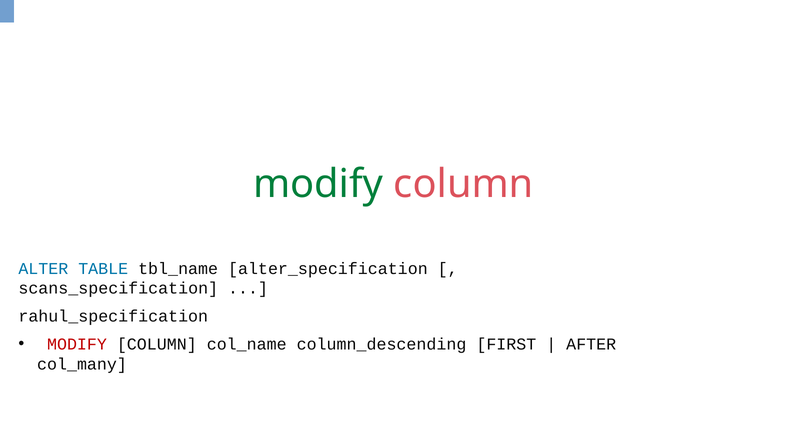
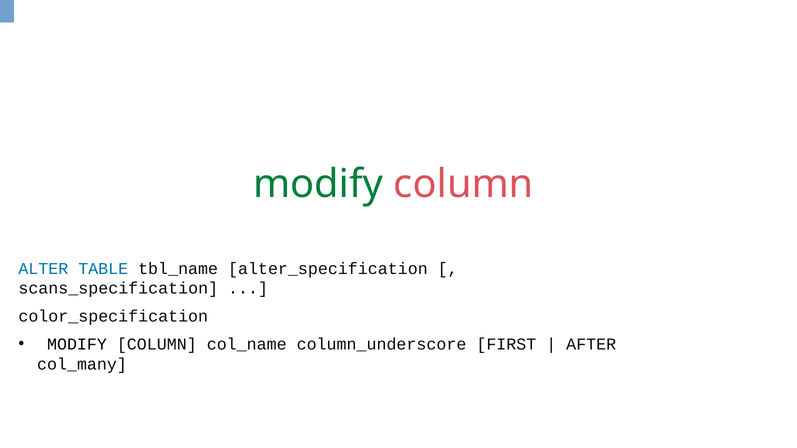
rahul_specification: rahul_specification -> color_specification (113, 317)
MODIFY colour: red -> black (77, 344)
column_descending: column_descending -> column_underscore (382, 344)
